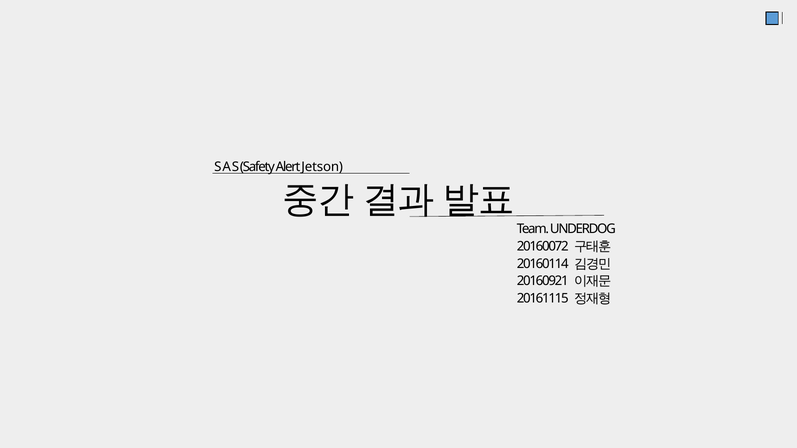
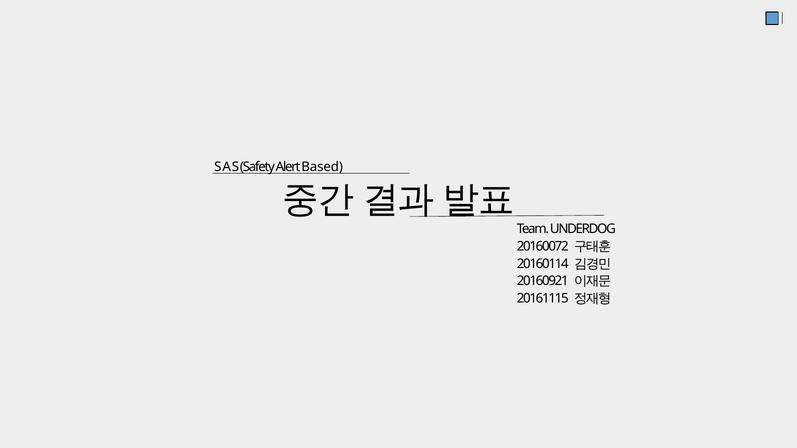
Jetson: Jetson -> Based (322, 167)
